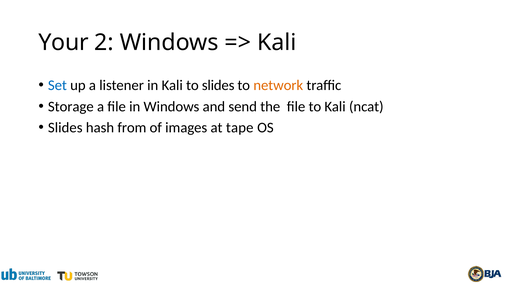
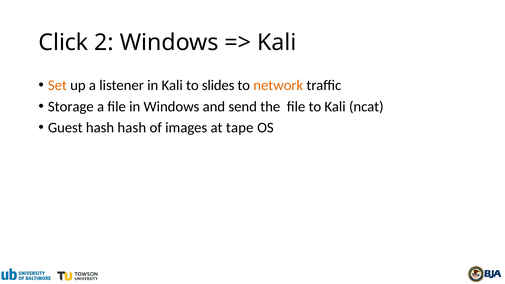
Your: Your -> Click (63, 42)
Set colour: blue -> orange (57, 85)
Slides: Slides -> Guest (65, 128)
hash from: from -> hash (132, 128)
